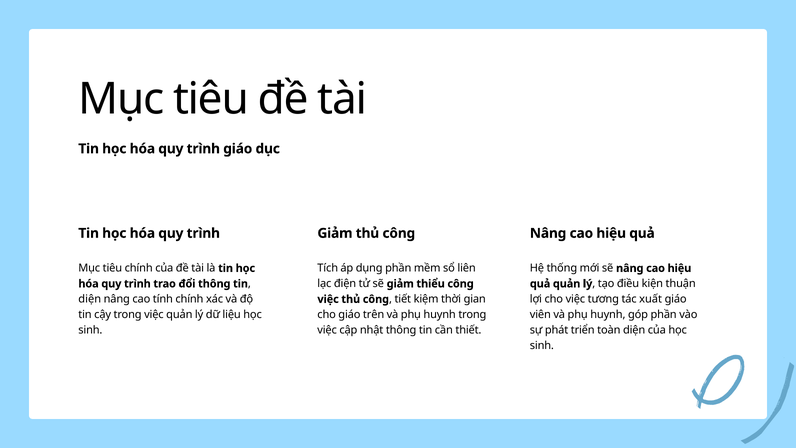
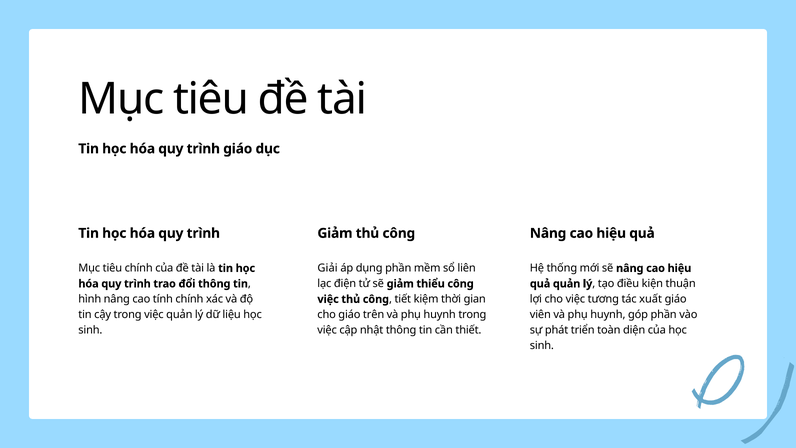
Tích: Tích -> Giải (328, 268)
diện: diện -> hình (90, 299)
